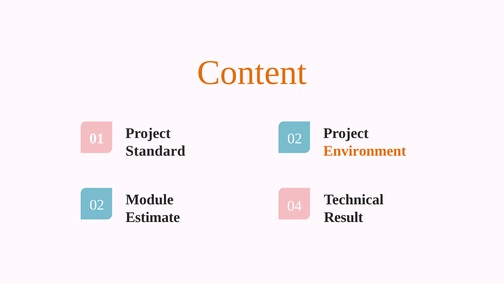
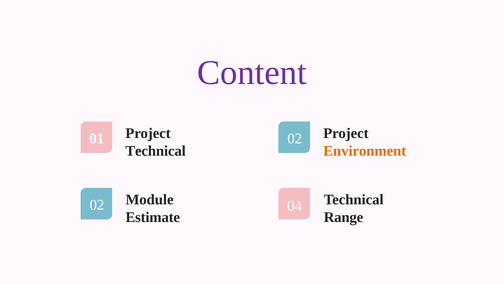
Content colour: orange -> purple (252, 73)
Standard: Standard -> Technical (156, 151)
Result: Result -> Range (343, 217)
